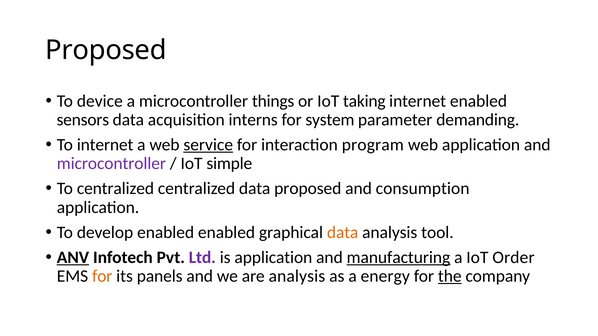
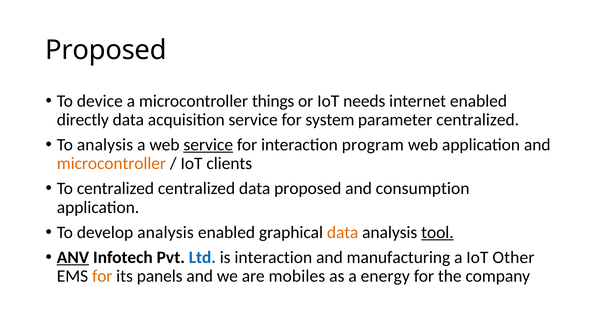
taking: taking -> needs (364, 101)
sensors: sensors -> directly (83, 120)
acquisition interns: interns -> service (253, 120)
parameter demanding: demanding -> centralized (478, 120)
To internet: internet -> analysis (105, 145)
microcontroller colour: purple -> orange (111, 164)
simple: simple -> clients (229, 164)
develop enabled: enabled -> analysis (165, 233)
tool underline: none -> present (437, 233)
Ltd colour: purple -> blue (202, 258)
is application: application -> interaction (273, 258)
manufacturing underline: present -> none (398, 258)
Order: Order -> Other (513, 258)
are analysis: analysis -> mobiles (297, 276)
the underline: present -> none (450, 276)
